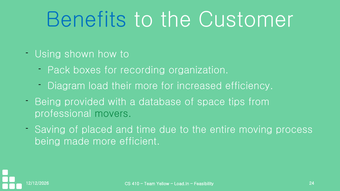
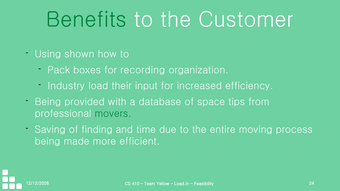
Benefits colour: blue -> green (86, 20)
Diagram: Diagram -> Industry (66, 86)
their more: more -> input (146, 86)
placed: placed -> finding (97, 130)
